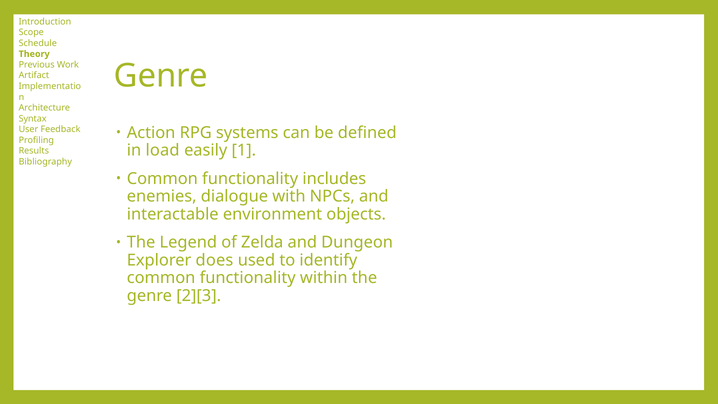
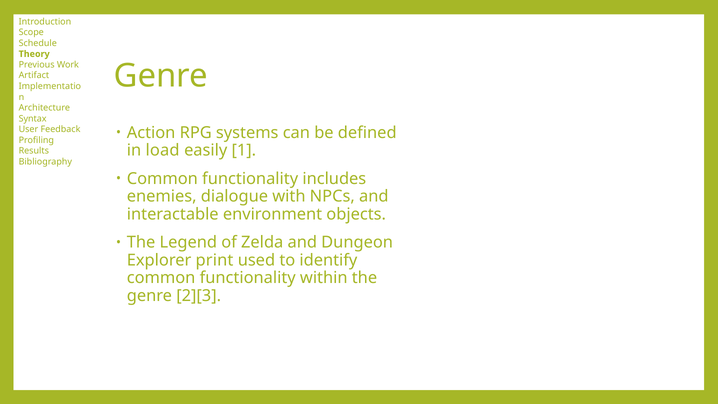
does: does -> print (214, 260)
